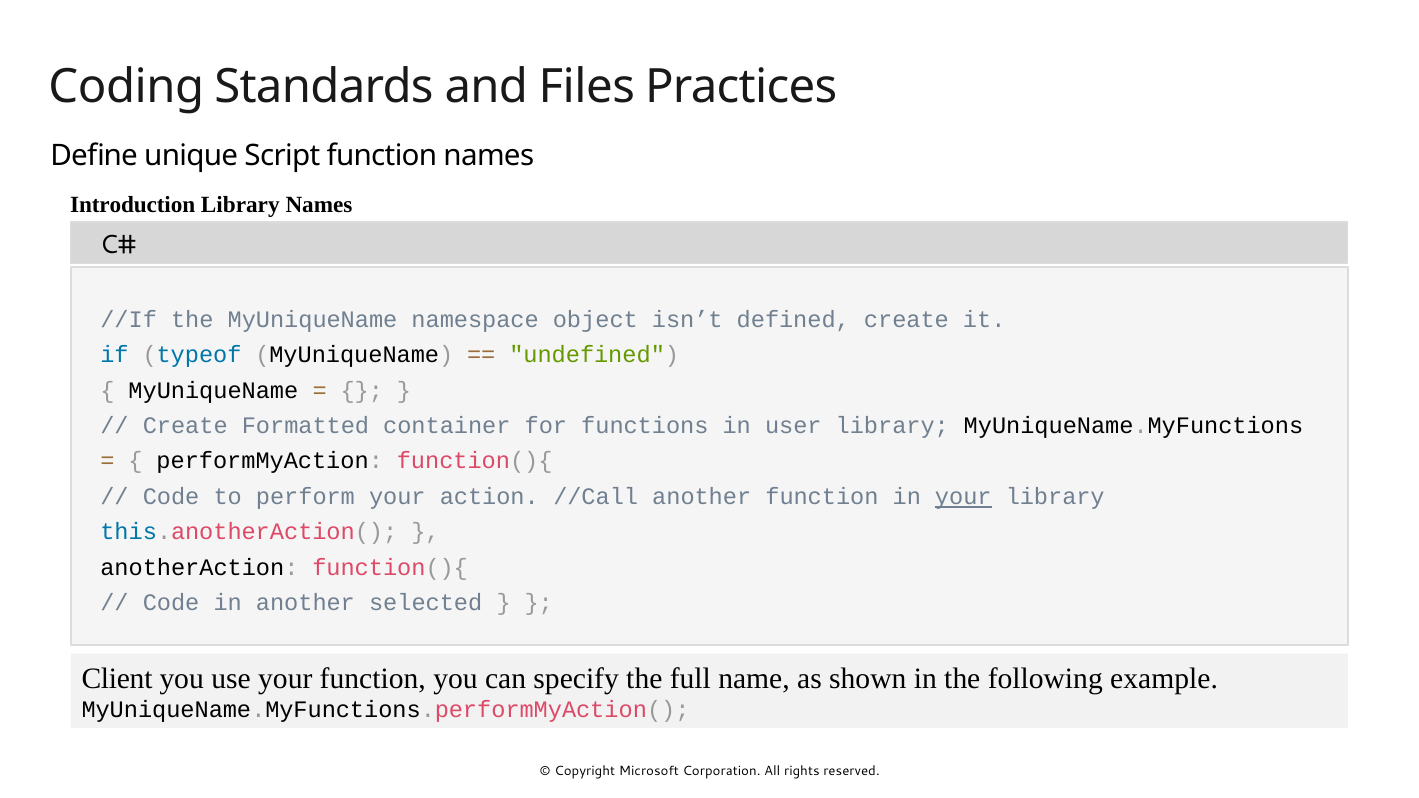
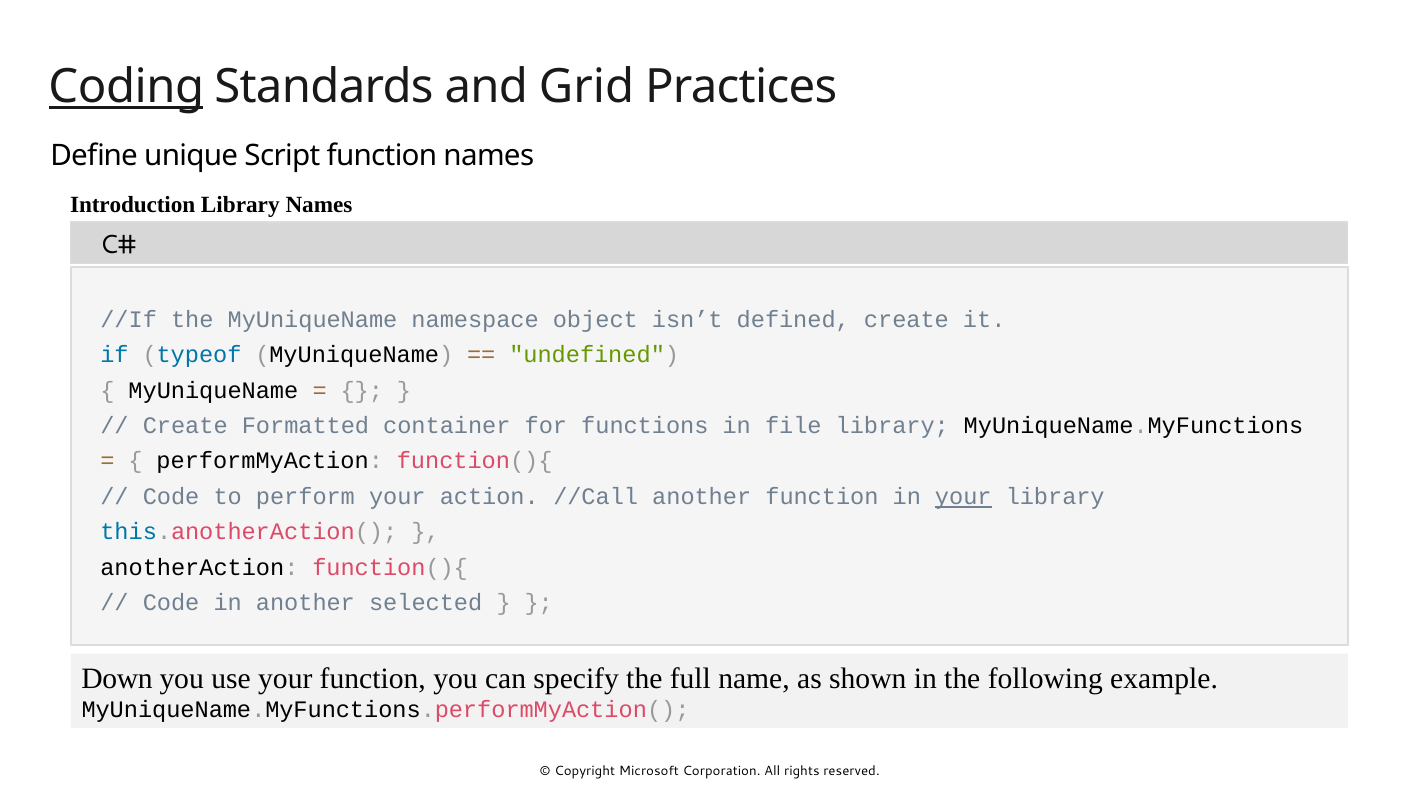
Coding underline: none -> present (126, 87)
Files: Files -> Grid (587, 87)
user: user -> file (793, 426)
Client: Client -> Down (117, 679)
